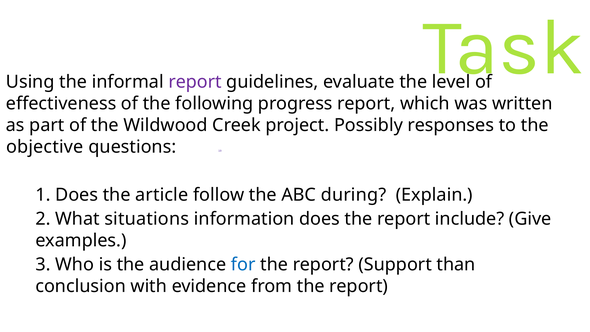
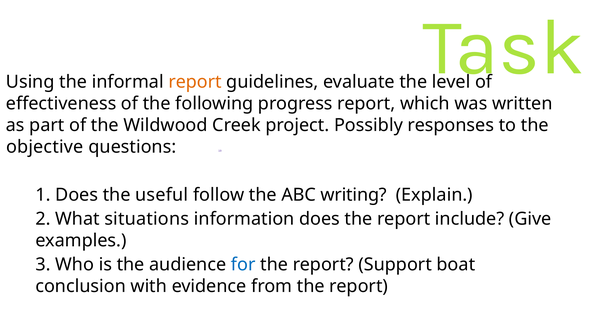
report colour: purple -> orange (195, 82)
article: article -> useful (162, 195)
during: during -> writing (354, 195)
than: than -> boat (456, 264)
